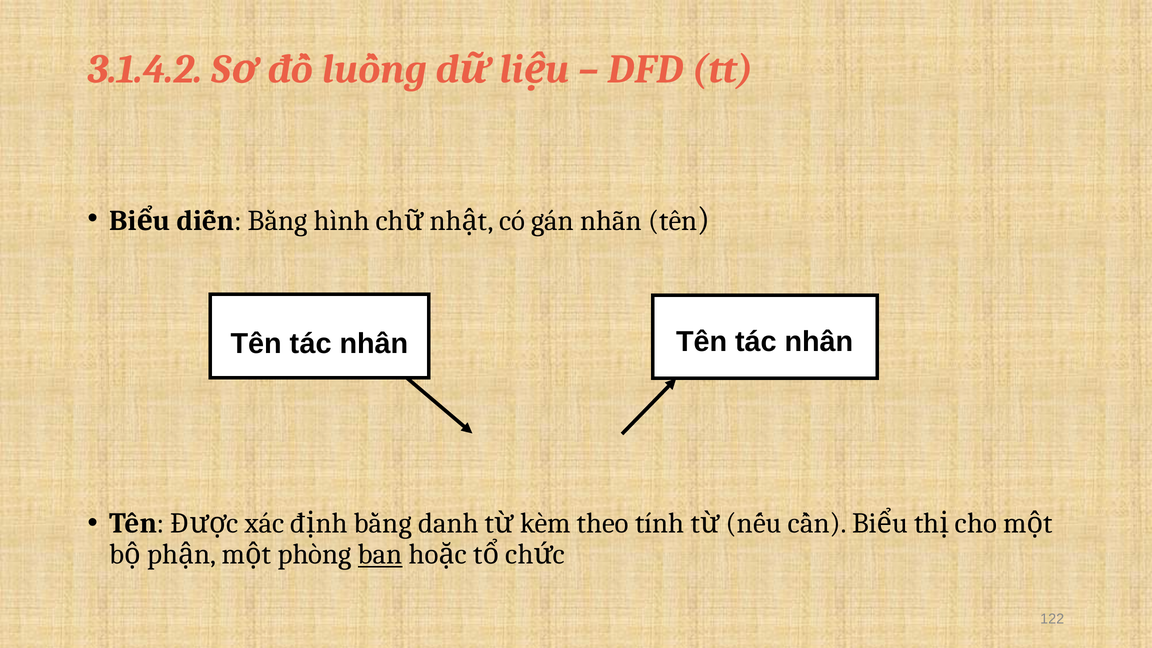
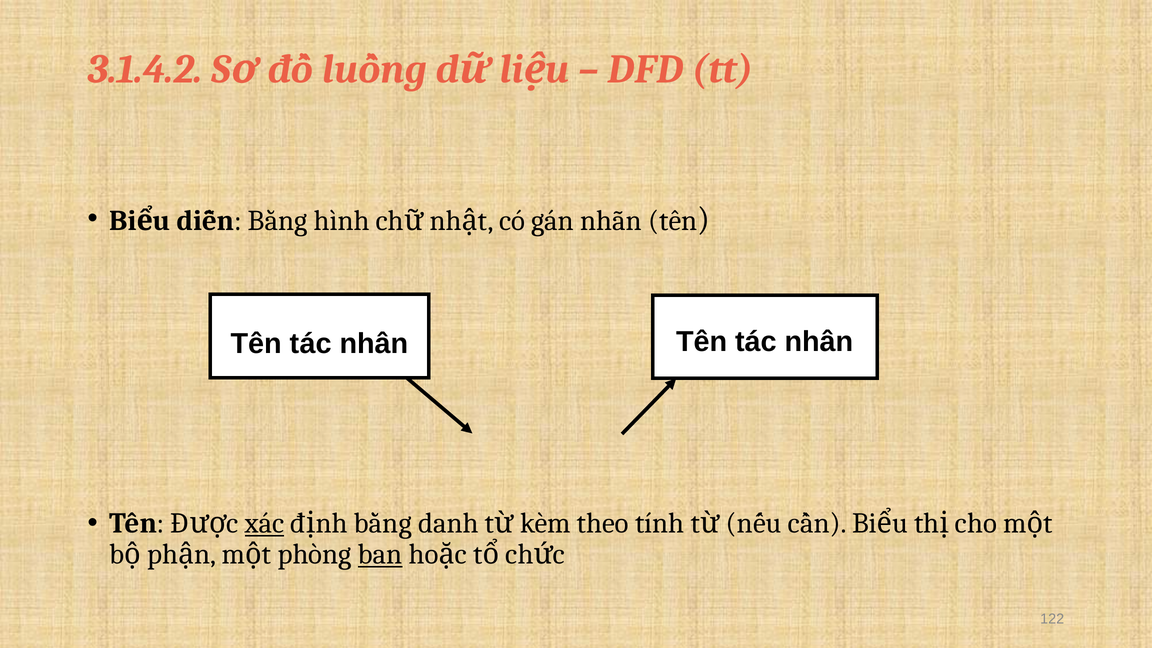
xác underline: none -> present (265, 523)
